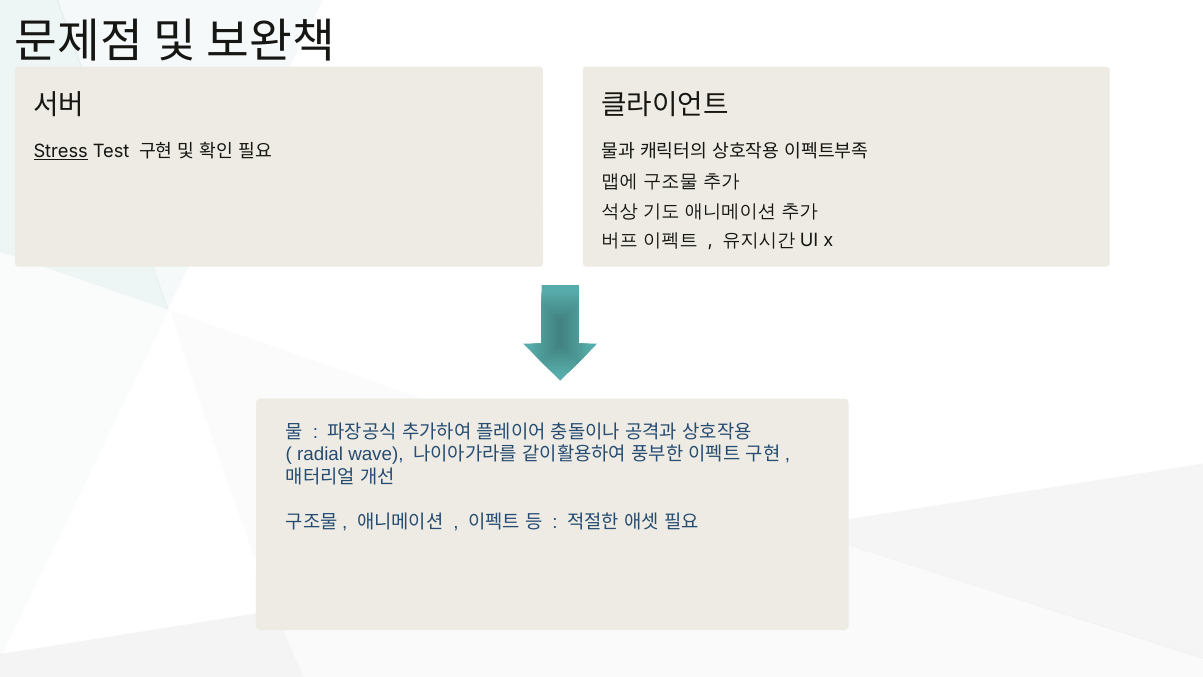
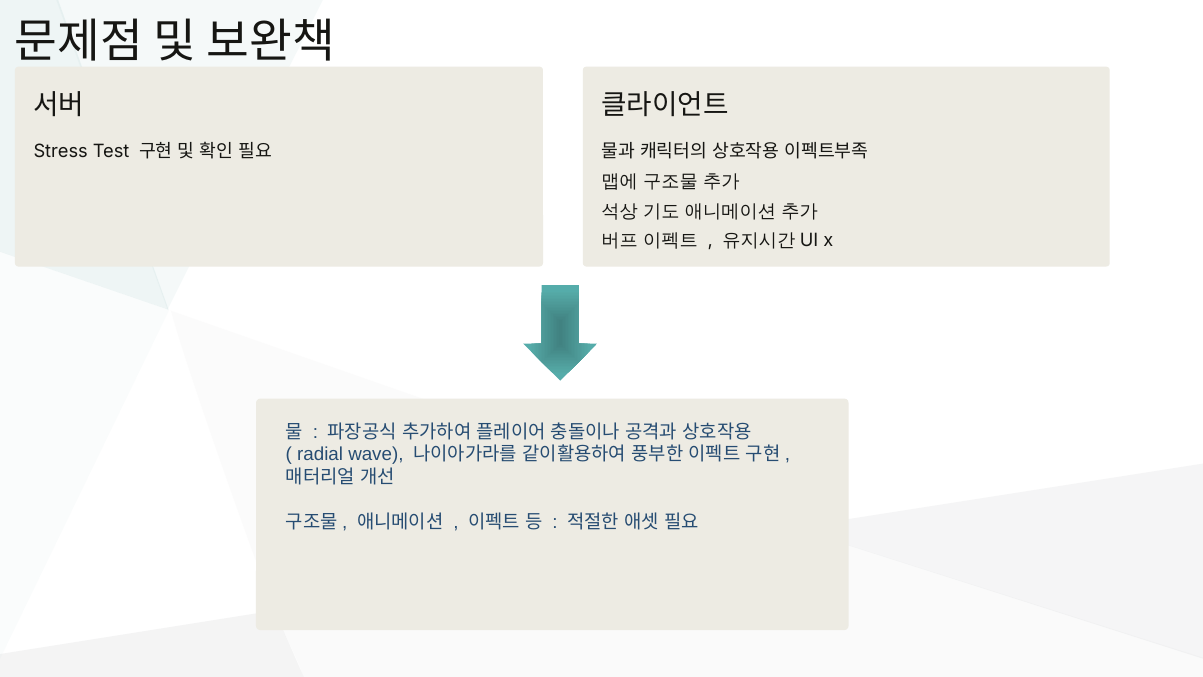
Stress underline: present -> none (61, 151)
